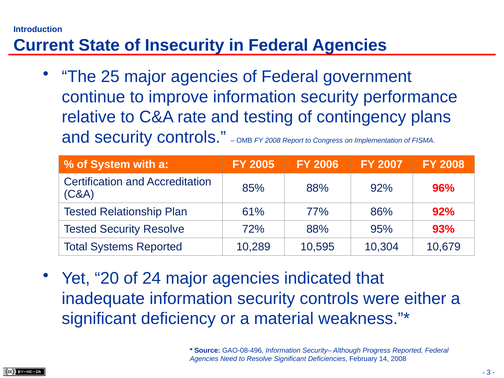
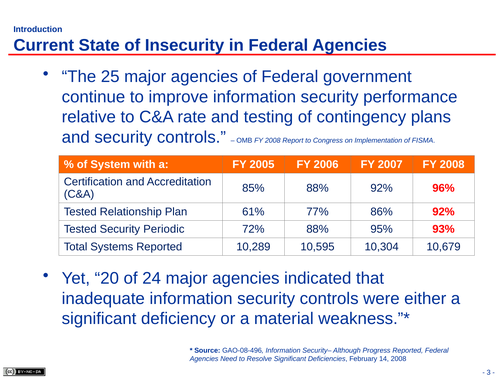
Security Resolve: Resolve -> Periodic (164, 229)
